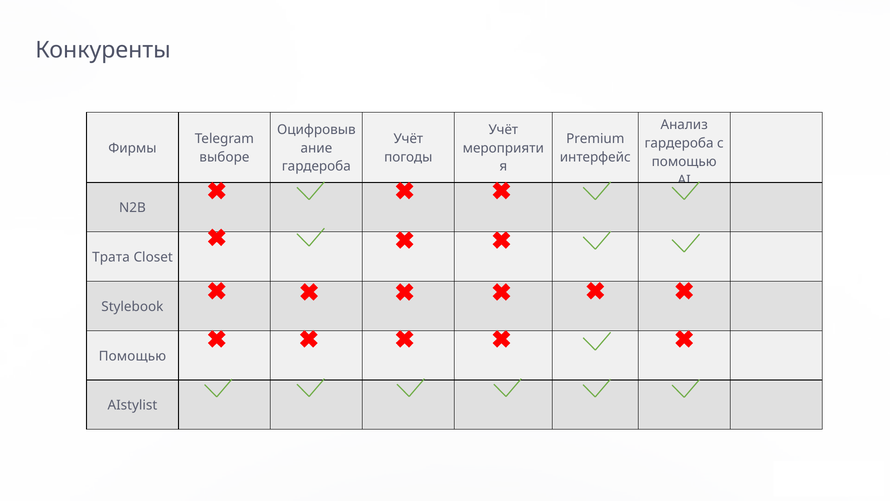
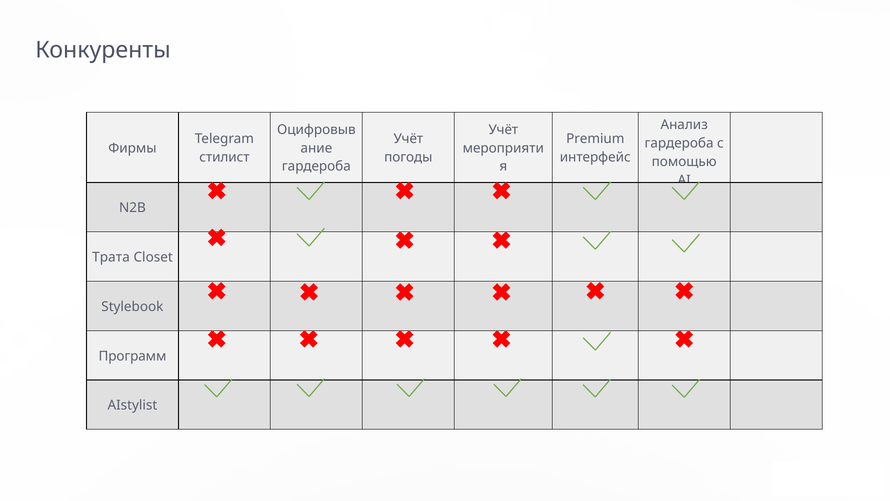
выборе: выборе -> стилист (224, 157)
Помощью: Помощью -> Программ (132, 356)
